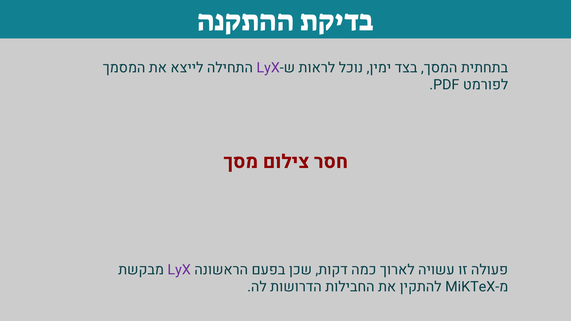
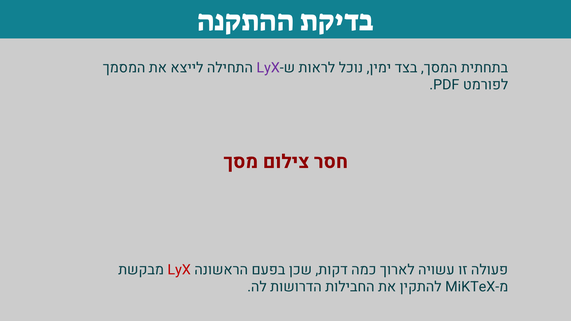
LyX colour: purple -> red (179, 270)
